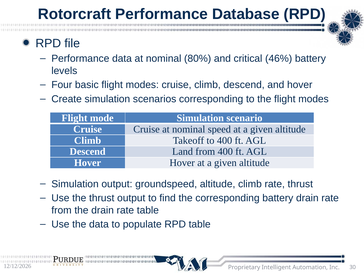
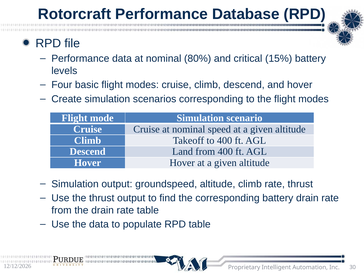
46%: 46% -> 15% (279, 59)
